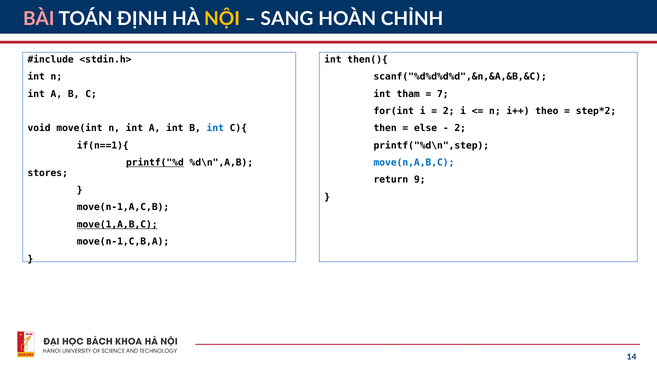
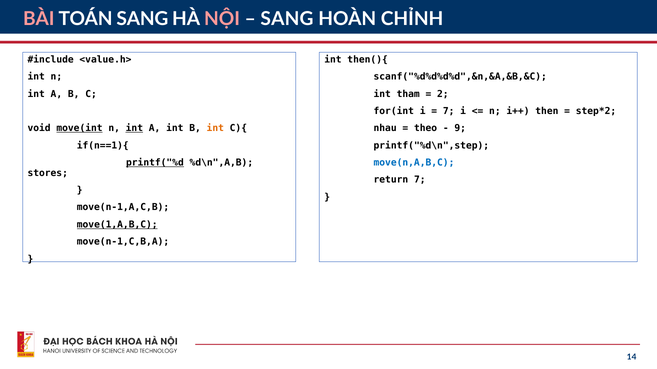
TOÁN ĐỊNH: ĐỊNH -> SANG (142, 19)
NỘI colour: yellow -> pink (222, 19)
<stdin.h>: <stdin.h> -> <value.h> (105, 60)
7: 7 -> 2 (443, 94)
2: 2 -> 7 (449, 111)
theo: theo -> then (547, 111)
move(int underline: none -> present (80, 128)
int underline: none -> present (134, 128)
int colour: blue -> orange (215, 128)
then: then -> nhau (385, 128)
else: else -> theo (426, 128)
2: 2 -> 9 (460, 128)
return 9: 9 -> 7 (420, 180)
